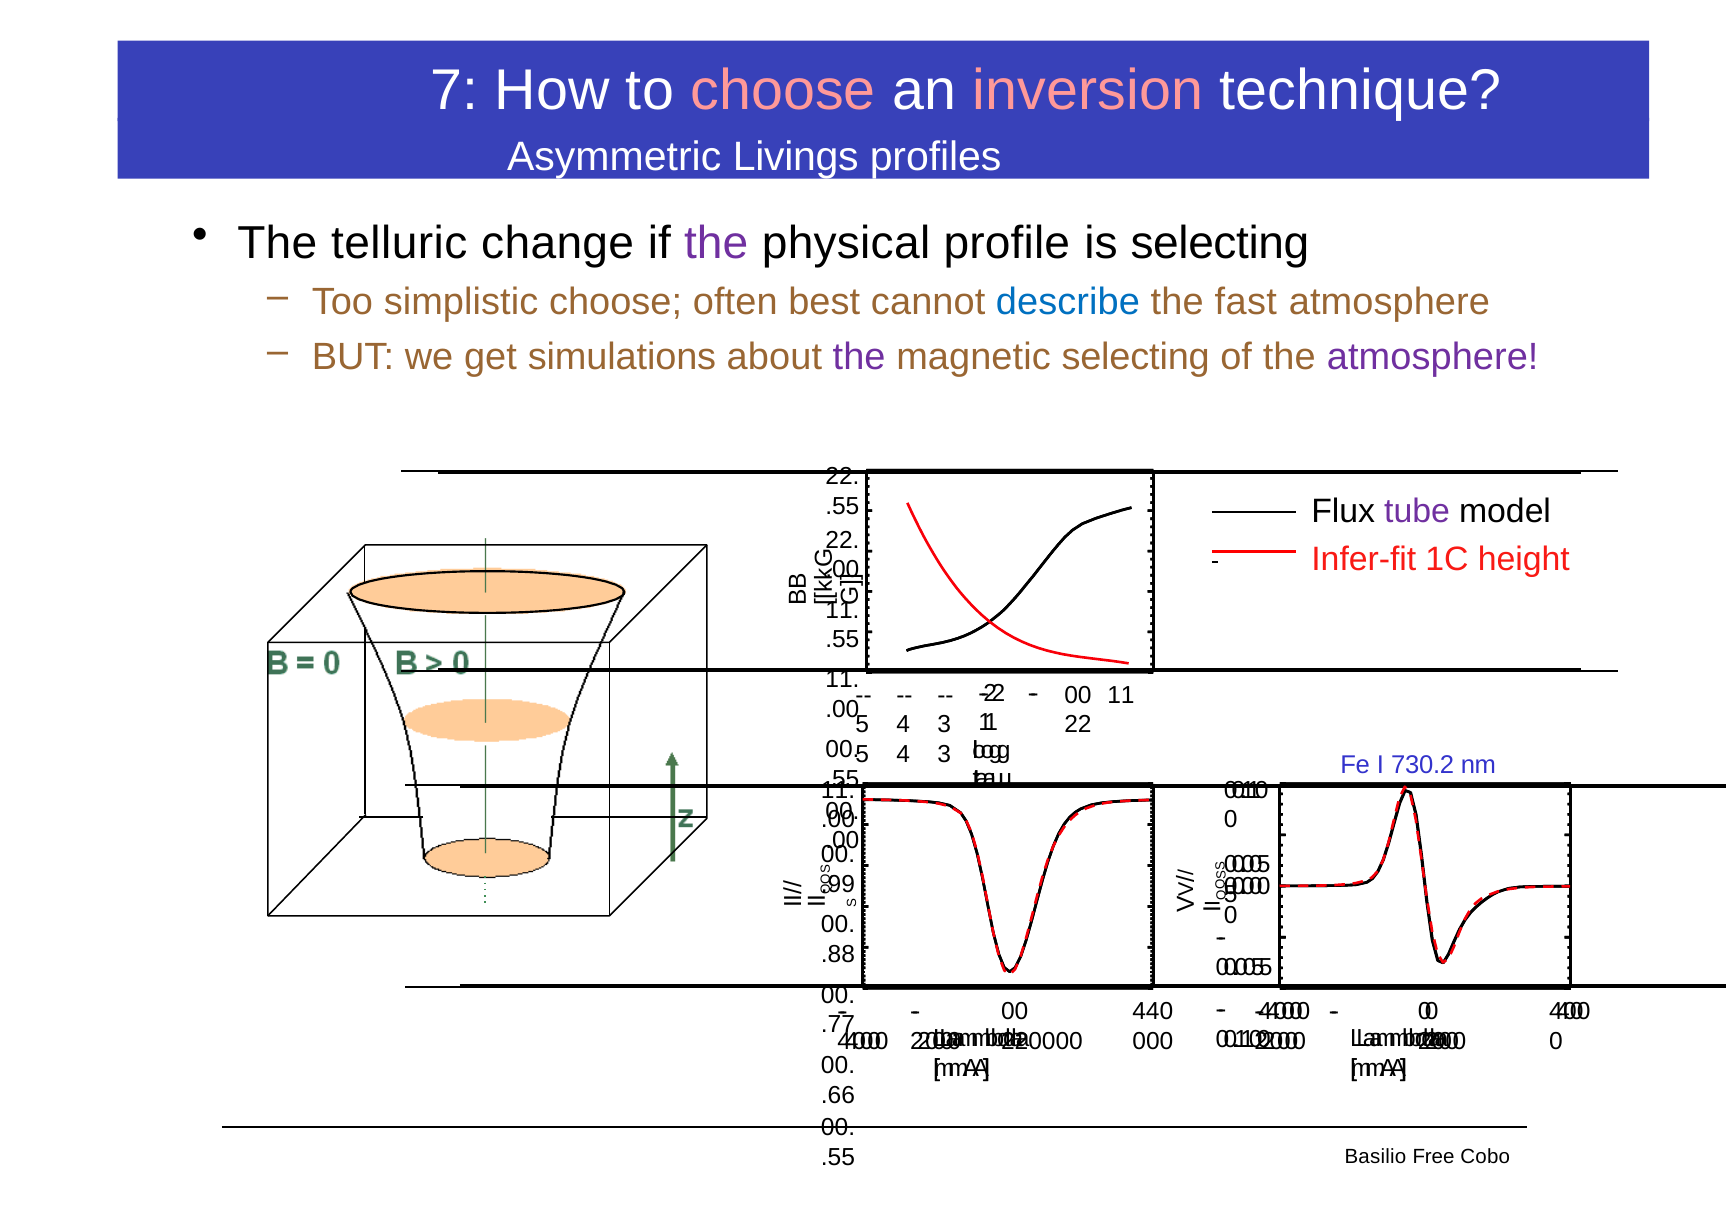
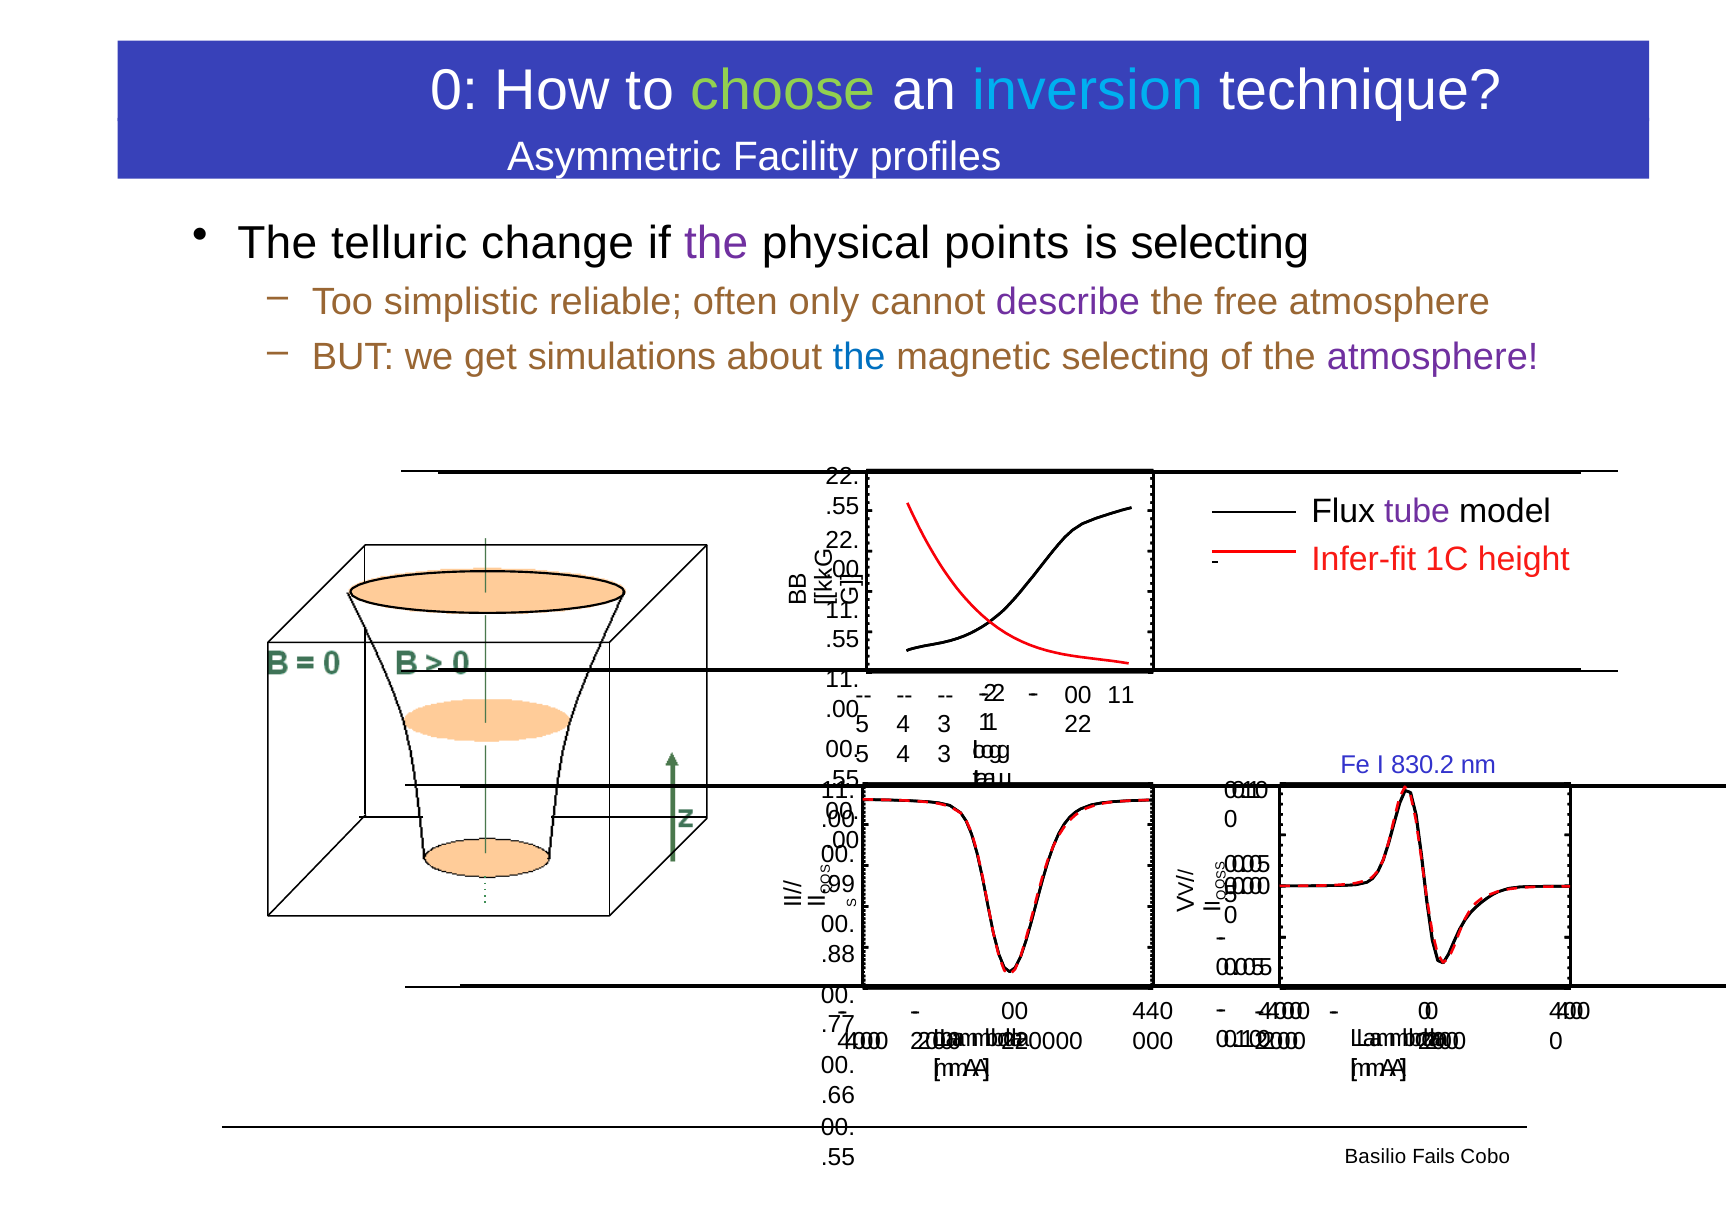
7: 7 -> 0 (455, 91)
choose colour: pink -> light green (783, 91)
inversion colour: pink -> light blue (1088, 91)
Livings: Livings -> Facility (796, 157)
profile: profile -> points (1007, 243)
simplistic choose: choose -> reliable (616, 302)
best: best -> only (824, 302)
describe colour: blue -> purple (1068, 302)
fast: fast -> free (1246, 302)
the colour: purple -> blue (859, 357)
730.2: 730.2 -> 830.2 (1423, 764)
Free: Free -> Fails (1434, 1156)
